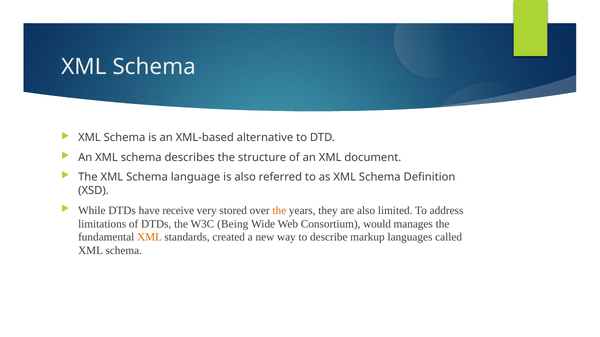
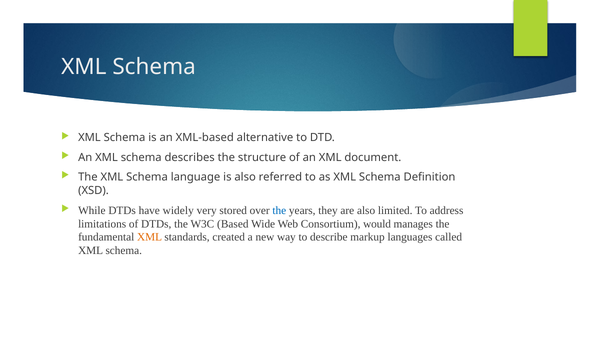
receive: receive -> widely (178, 211)
the colour: orange -> blue (279, 211)
Being: Being -> Based (233, 224)
